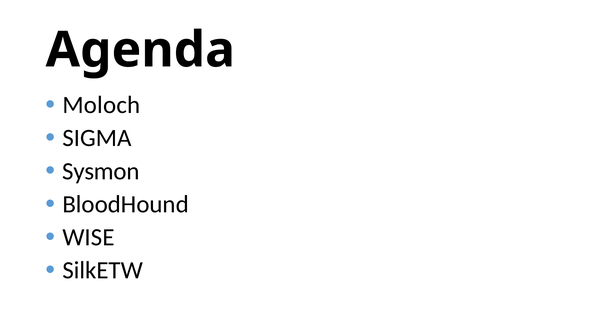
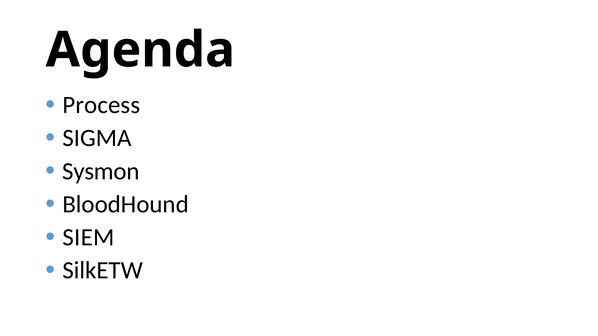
Moloch: Moloch -> Process (101, 105)
WISE: WISE -> SIEM (88, 238)
